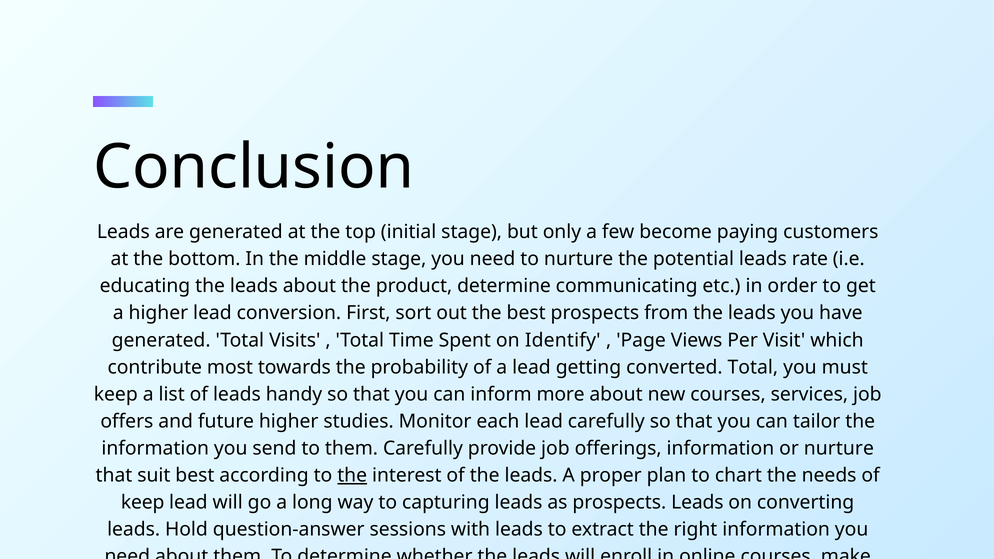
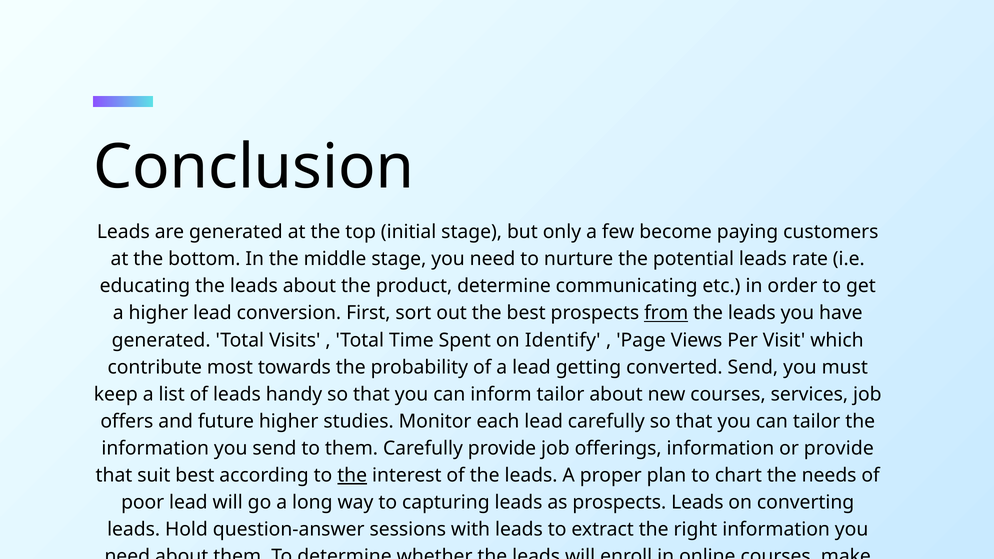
from underline: none -> present (666, 313)
converted Total: Total -> Send (753, 367)
inform more: more -> tailor (560, 394)
or nurture: nurture -> provide (839, 448)
keep: keep -> poor (143, 503)
